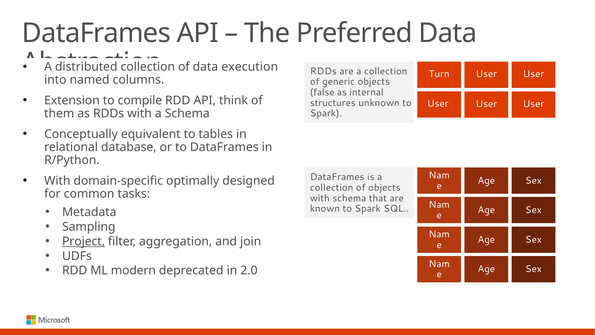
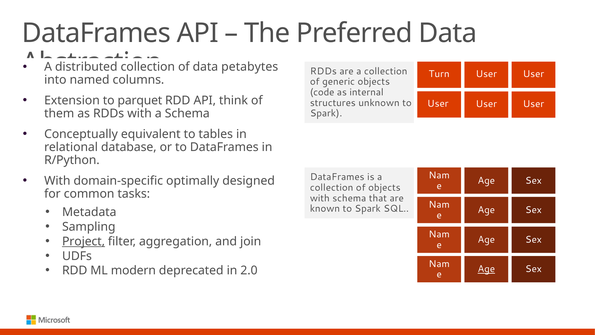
execution: execution -> petabytes (250, 67)
false: false -> code (322, 92)
compile: compile -> parquet (140, 100)
Age underline: none -> present (486, 269)
